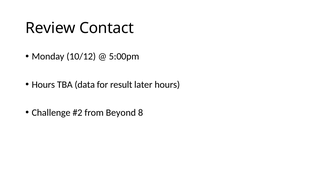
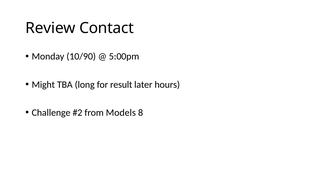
10/12: 10/12 -> 10/90 (81, 56)
Hours: Hours -> Might (43, 84)
data: data -> long (85, 84)
Beyond: Beyond -> Models (121, 112)
